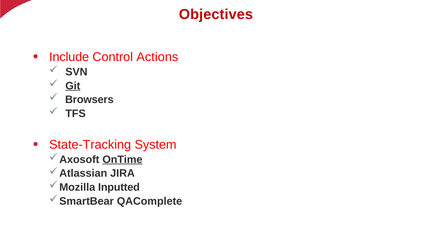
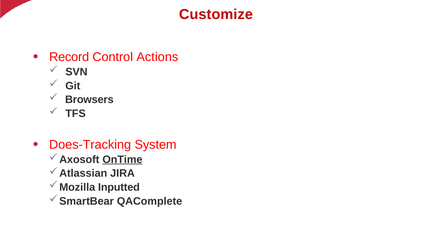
Objectives: Objectives -> Customize (216, 15)
Include: Include -> Record (69, 57)
Git underline: present -> none (73, 86)
State-Tracking: State-Tracking -> Does-Tracking (90, 145)
